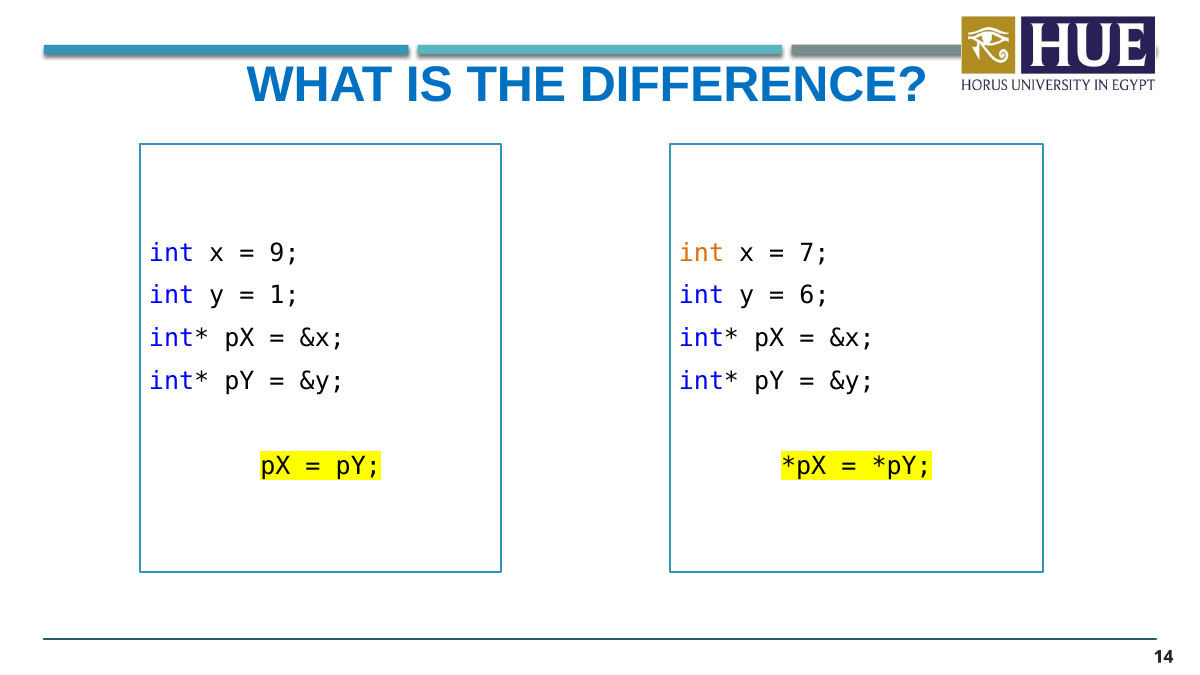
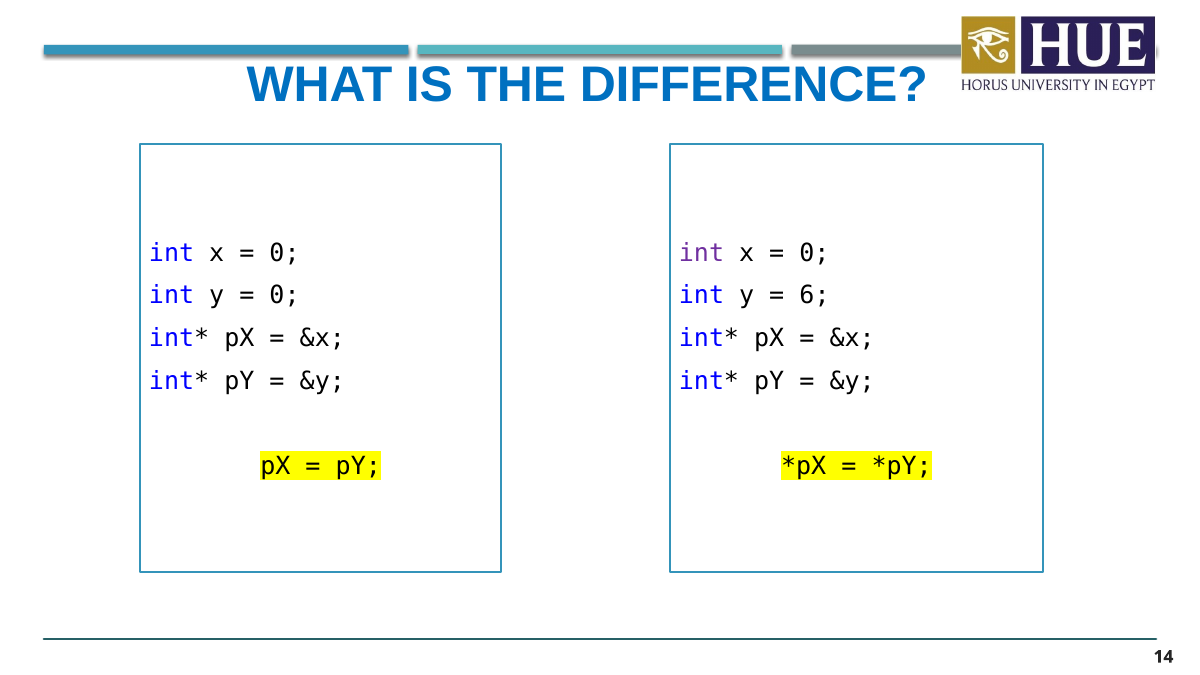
9: 9 -> 0 (285, 253)
int colour: orange -> purple (701, 253)
7: 7 -> 0 (814, 253)
1: 1 -> 0 (285, 296)
